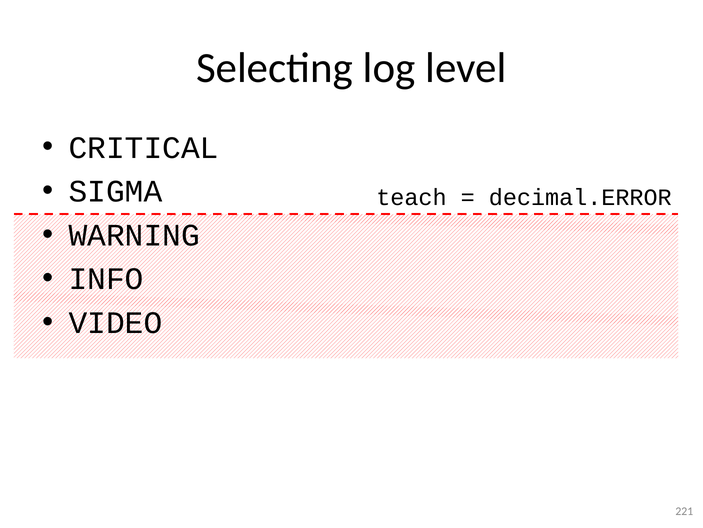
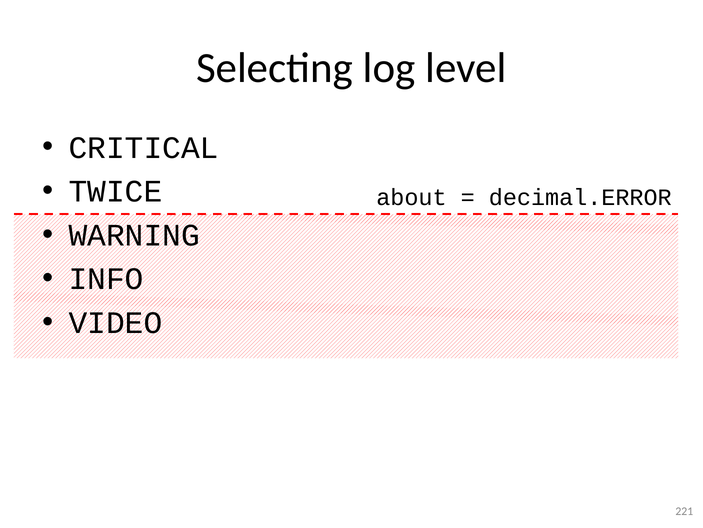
SIGMA: SIGMA -> TWICE (115, 191)
teach: teach -> about (411, 197)
